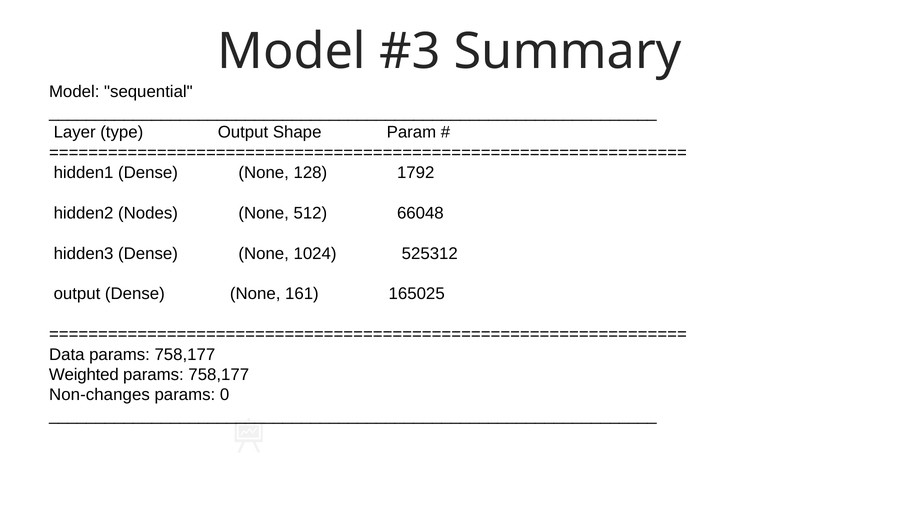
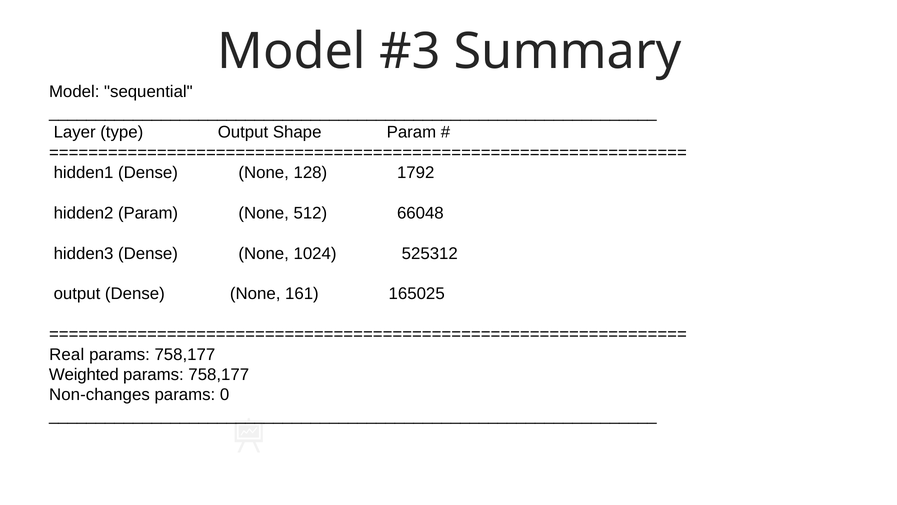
hidden2 Nodes: Nodes -> Param (148, 213)
Data: Data -> Real (67, 354)
